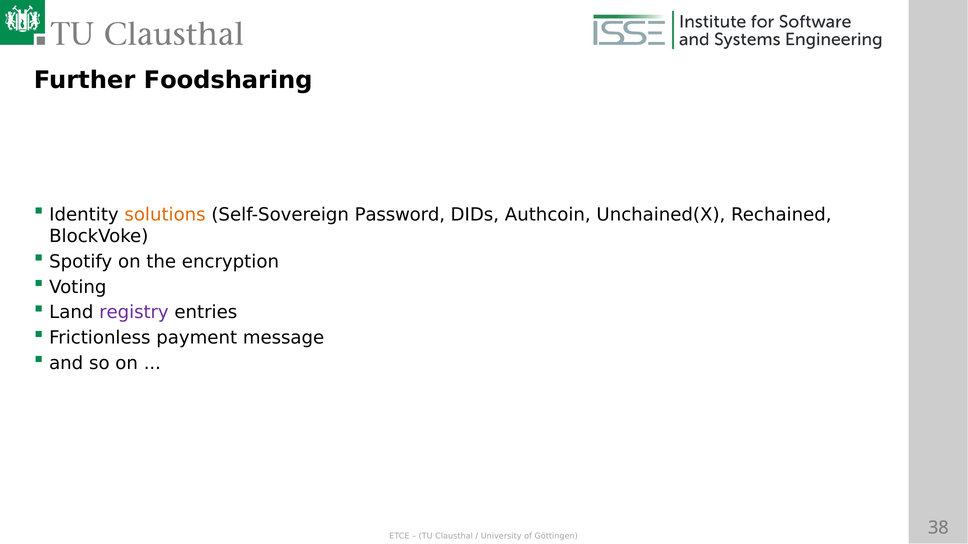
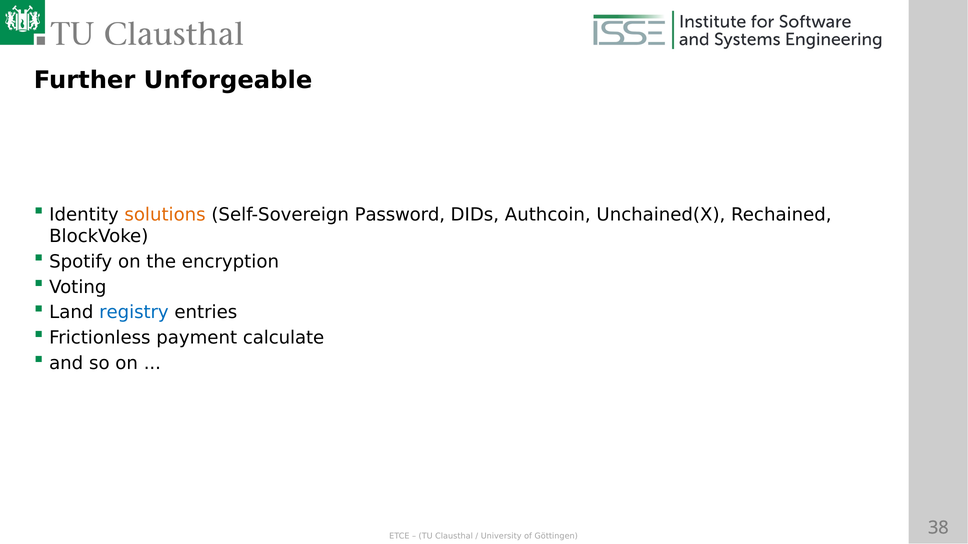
Foodsharing: Foodsharing -> Unforgeable (228, 80)
registry colour: purple -> blue (134, 313)
message: message -> calculate (284, 338)
